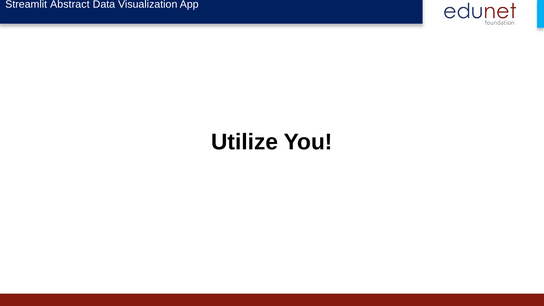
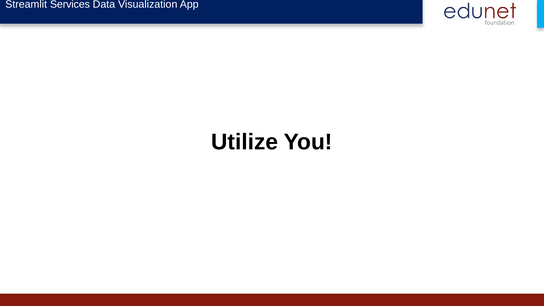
Abstract: Abstract -> Services (70, 4)
